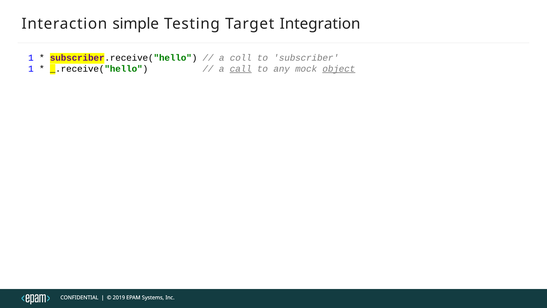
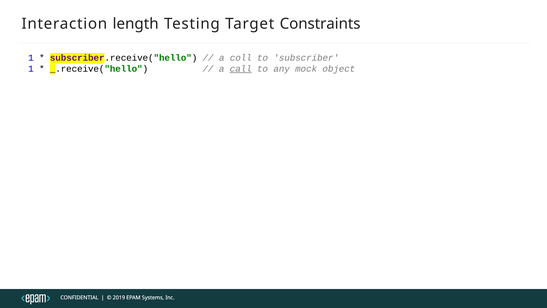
simple: simple -> length (136, 24)
Integration: Integration -> Constraints (320, 24)
object underline: present -> none (339, 69)
